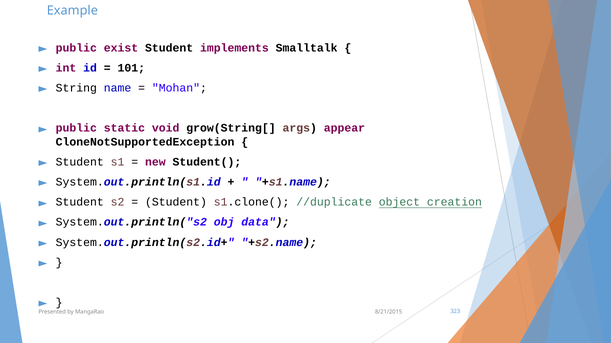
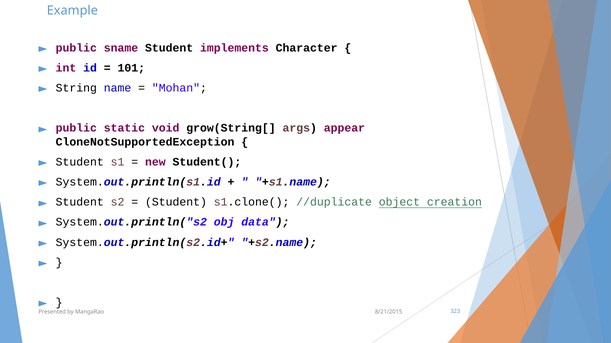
exist: exist -> sname (121, 48)
Smalltalk: Smalltalk -> Character (307, 48)
